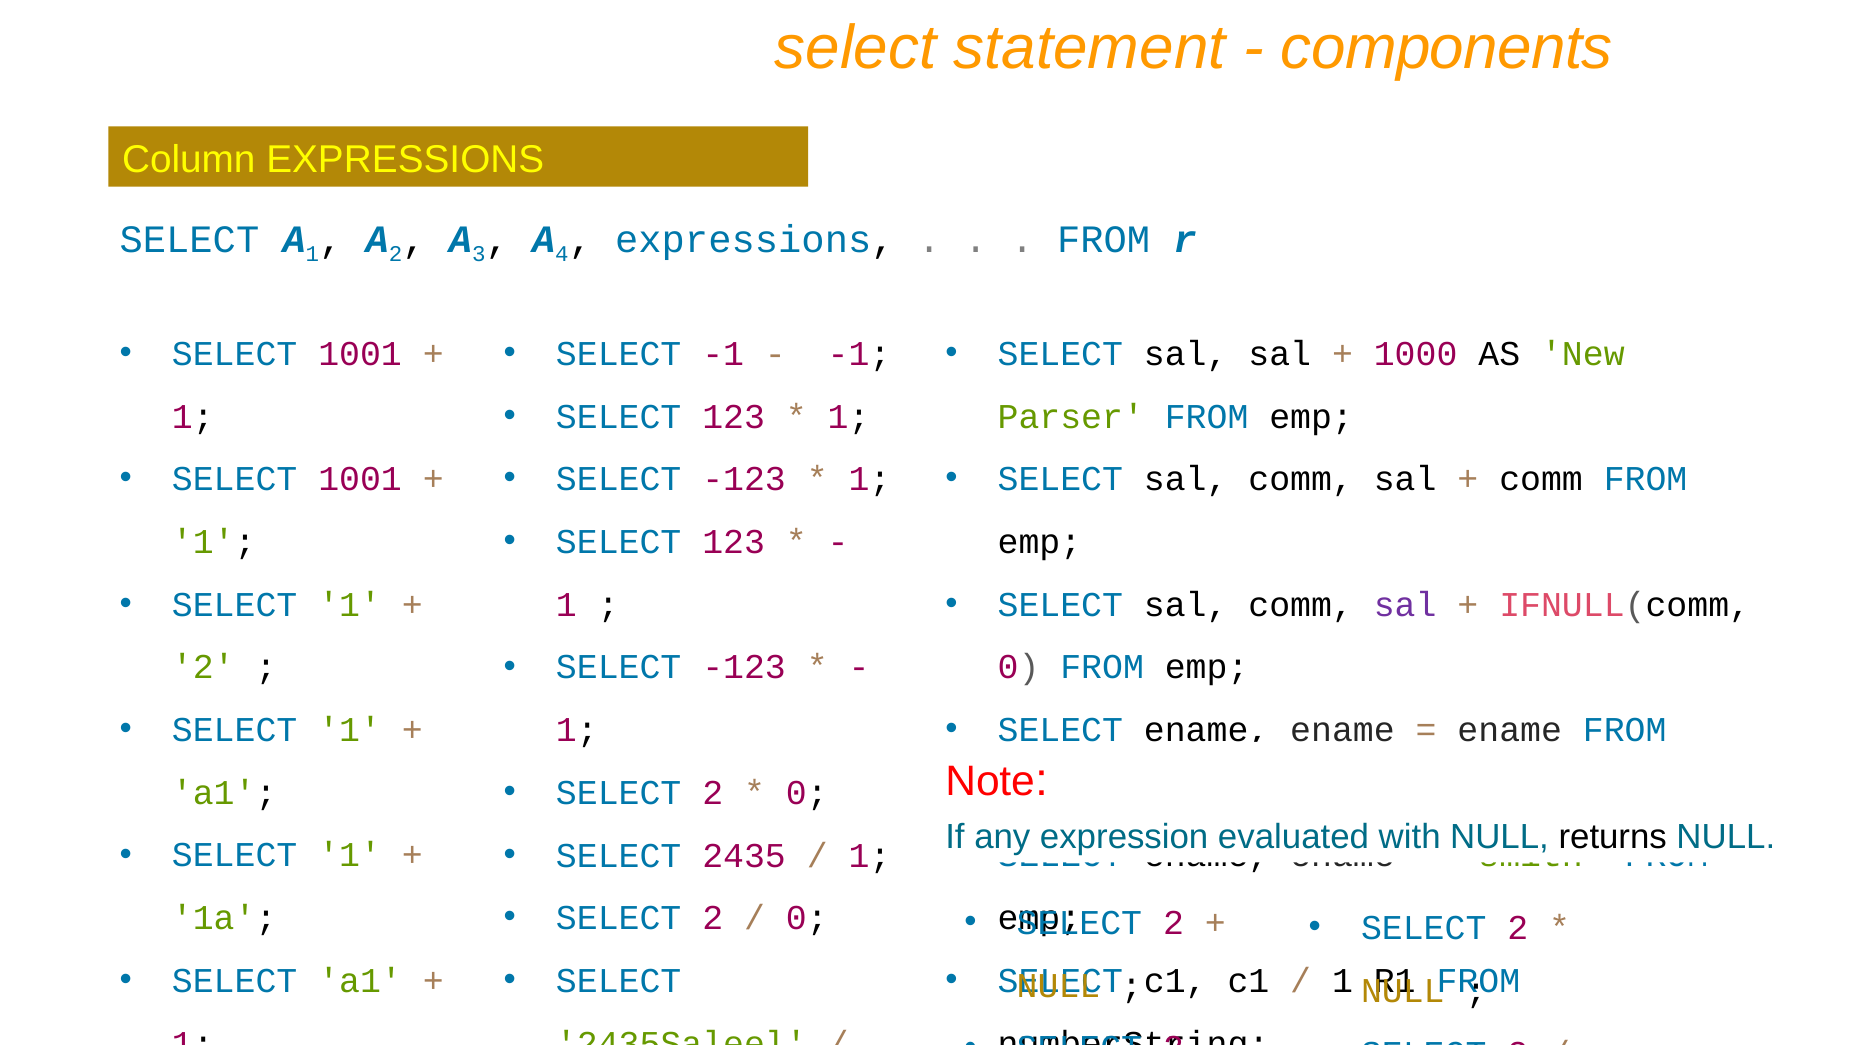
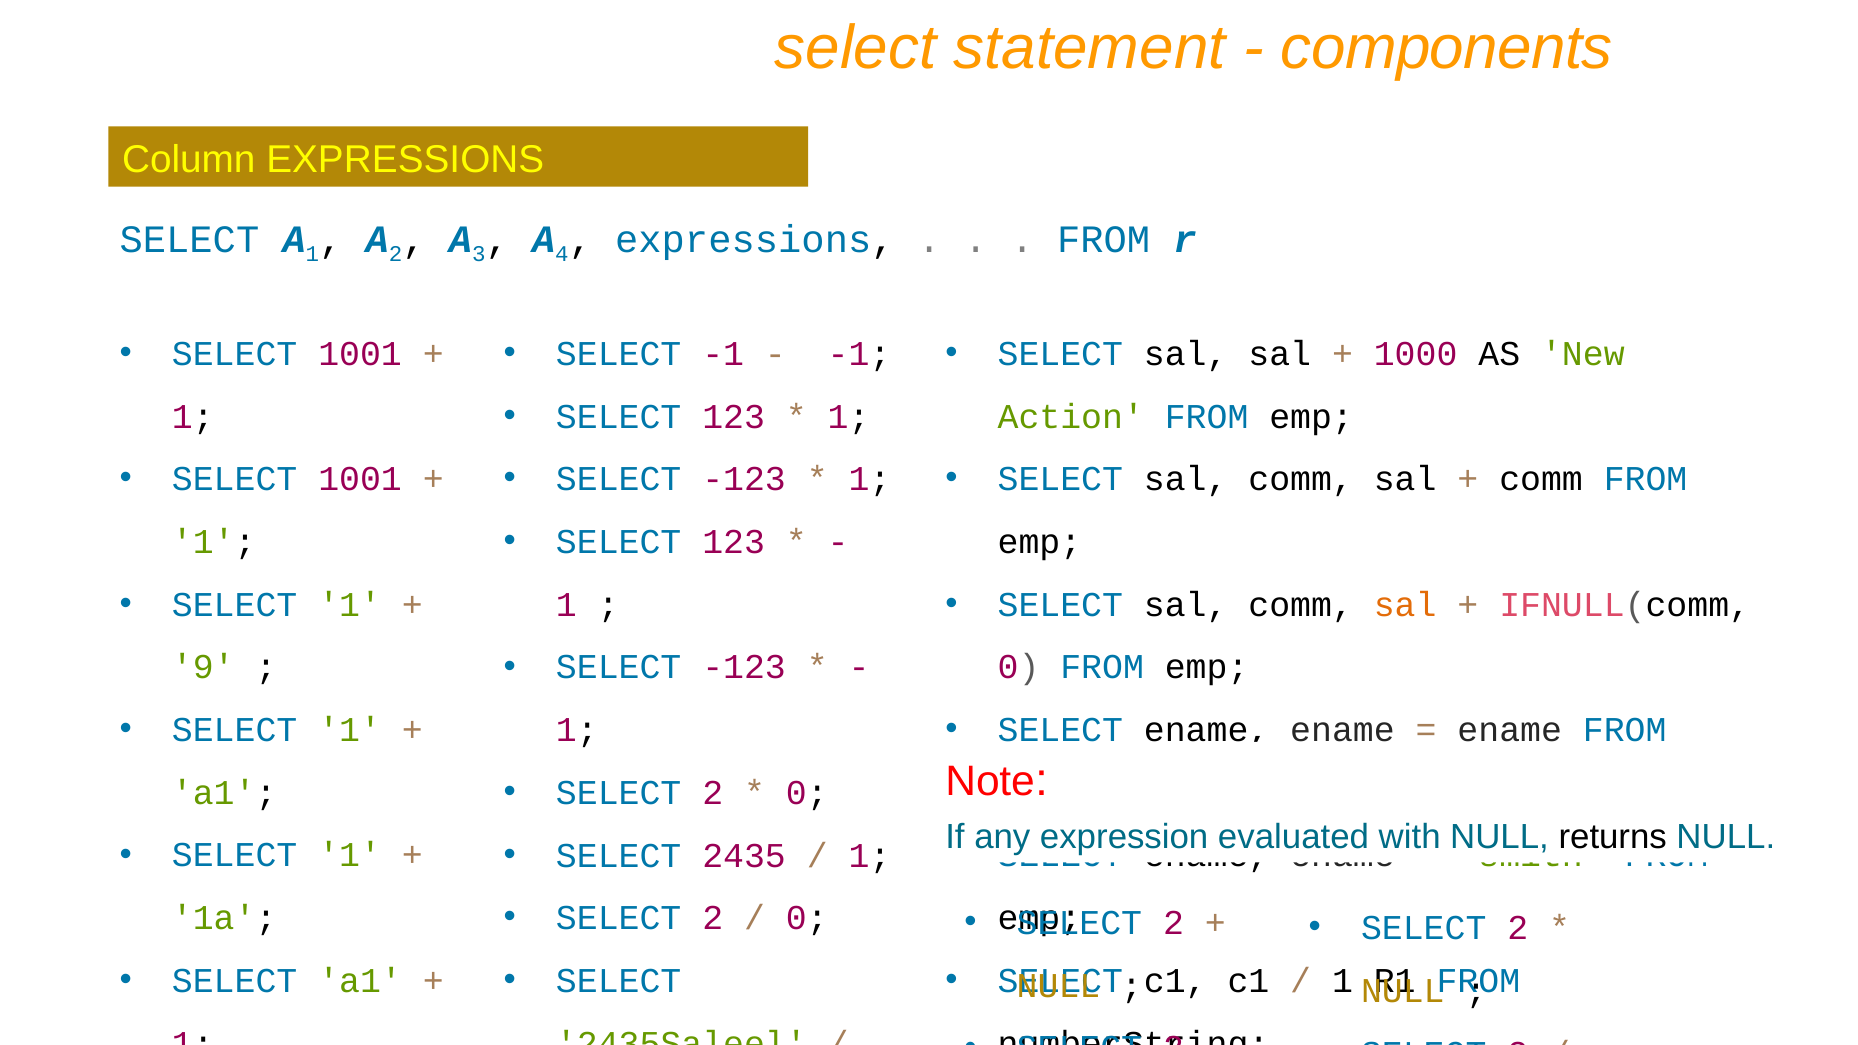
Parser: Parser -> Action (1071, 417)
sal colour: purple -> orange (1405, 605)
2: 2 -> 9 (203, 667)
